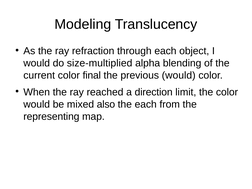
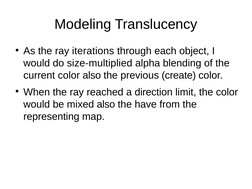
refraction: refraction -> iterations (93, 51)
color final: final -> also (92, 75)
previous would: would -> create (179, 75)
the each: each -> have (146, 104)
